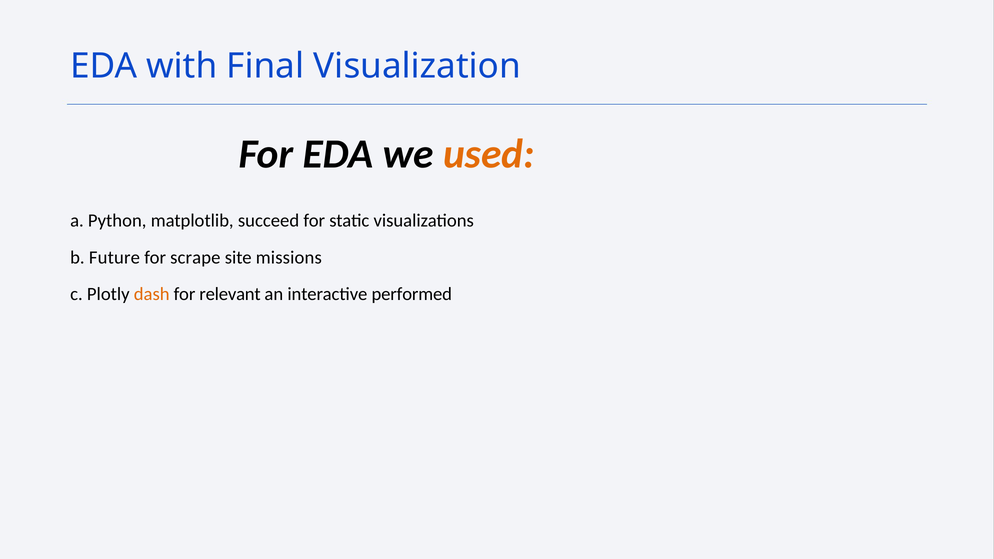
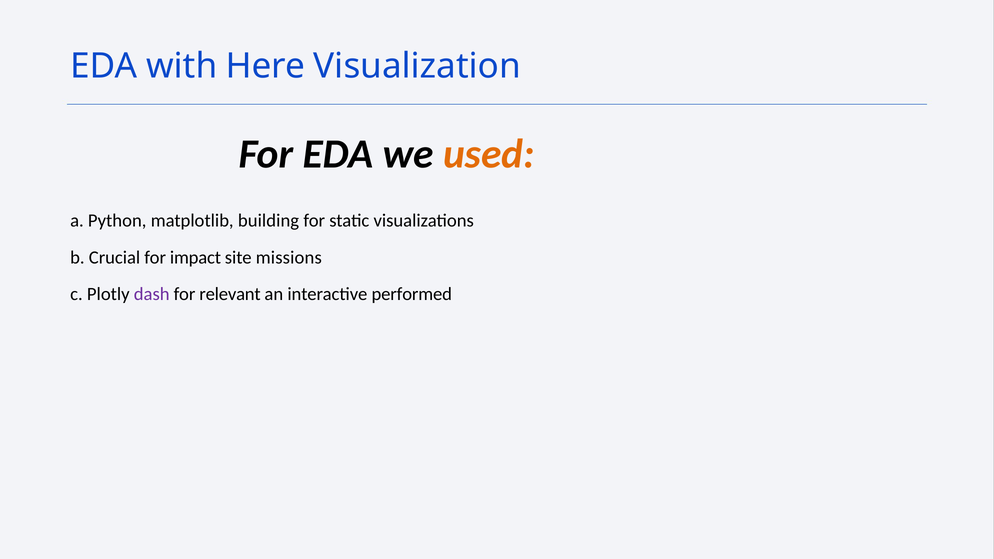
Final: Final -> Here (266, 66)
succeed: succeed -> building (269, 221)
Future: Future -> Crucial (115, 257)
scrape: scrape -> impact (195, 257)
dash colour: orange -> purple (152, 294)
